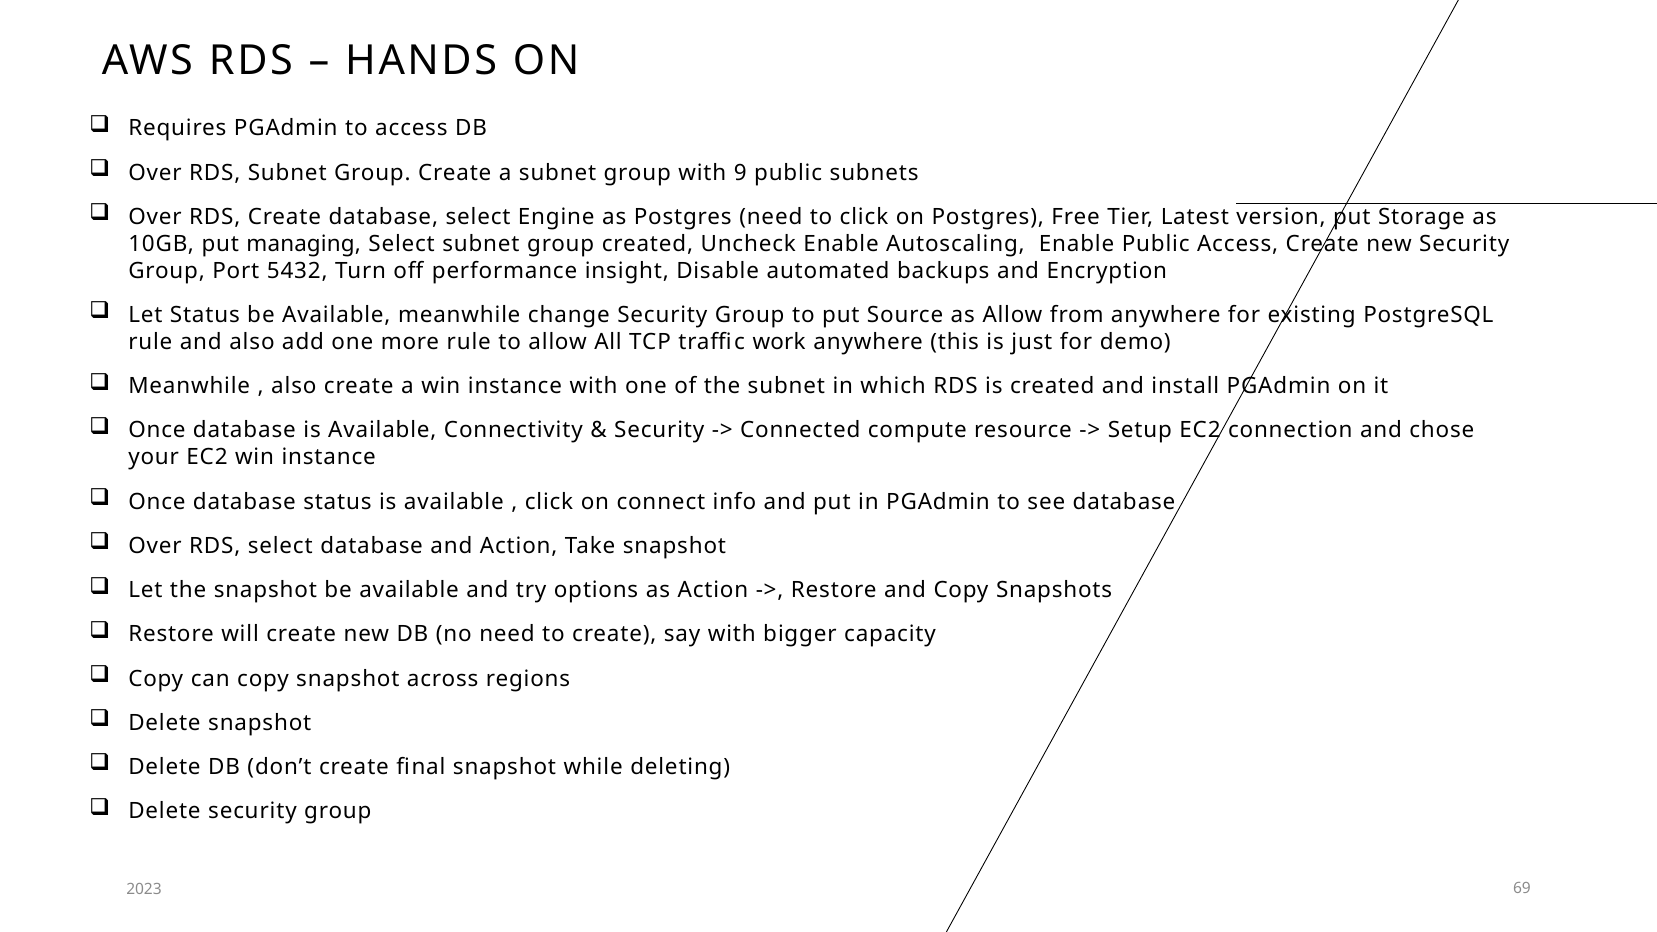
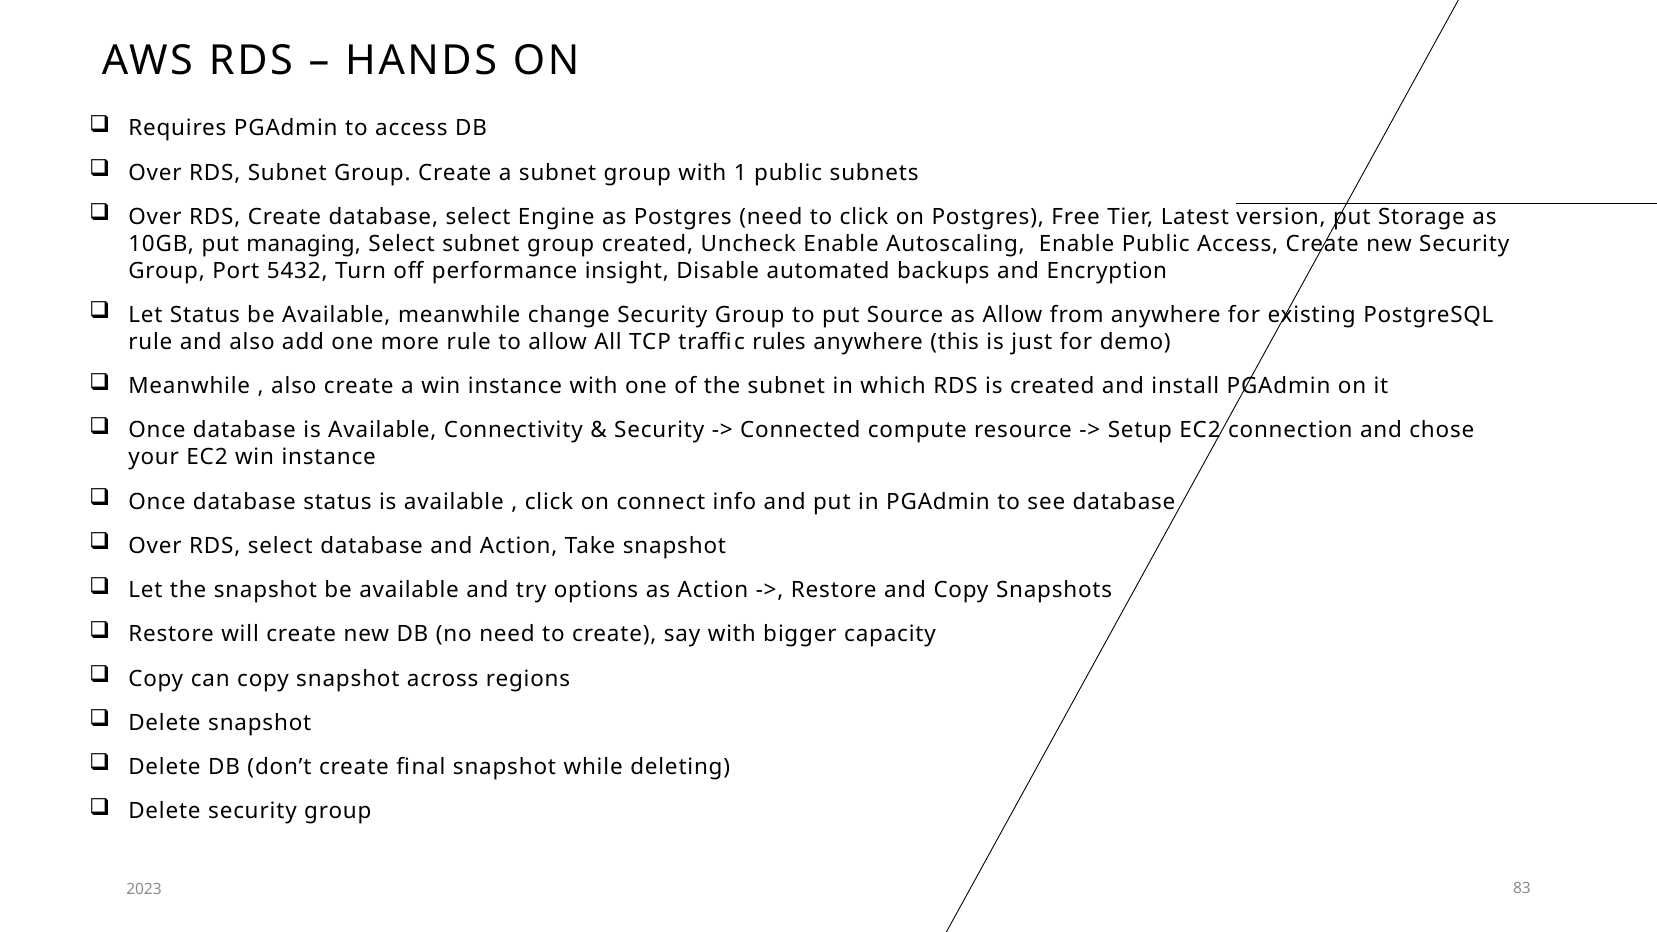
9: 9 -> 1 (740, 173)
work: work -> rules (779, 342)
69: 69 -> 83 (1522, 889)
